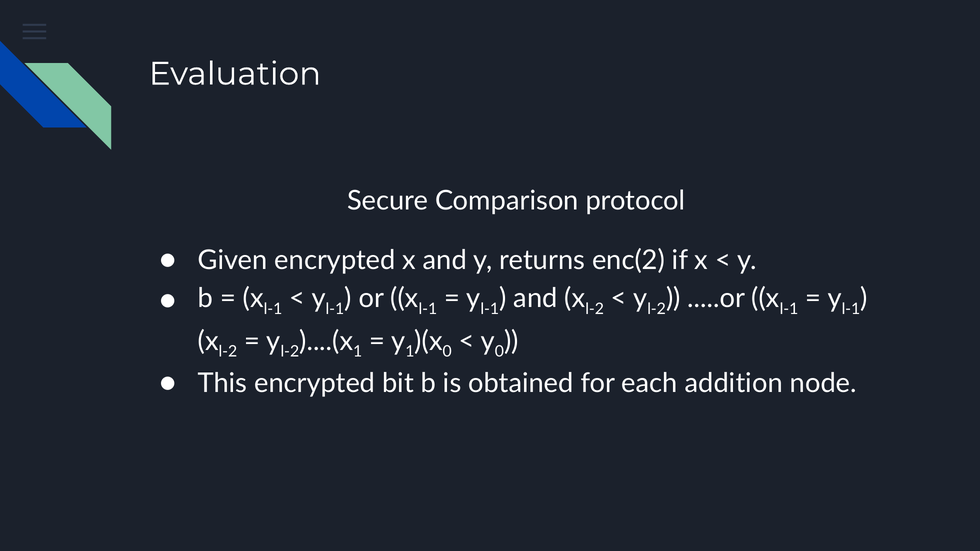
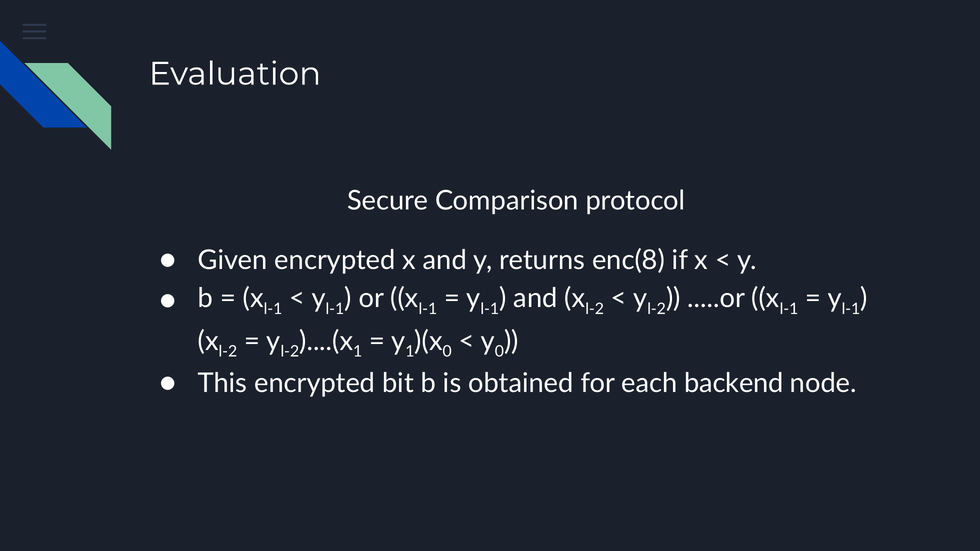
enc(2: enc(2 -> enc(8 (628, 260)
addition: addition -> backend (734, 383)
